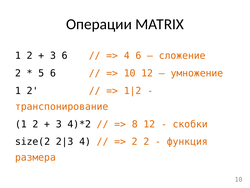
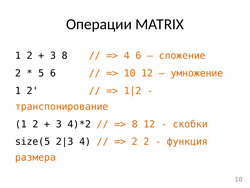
3 6: 6 -> 8 (65, 56)
size(2: size(2 -> size(5 (33, 141)
